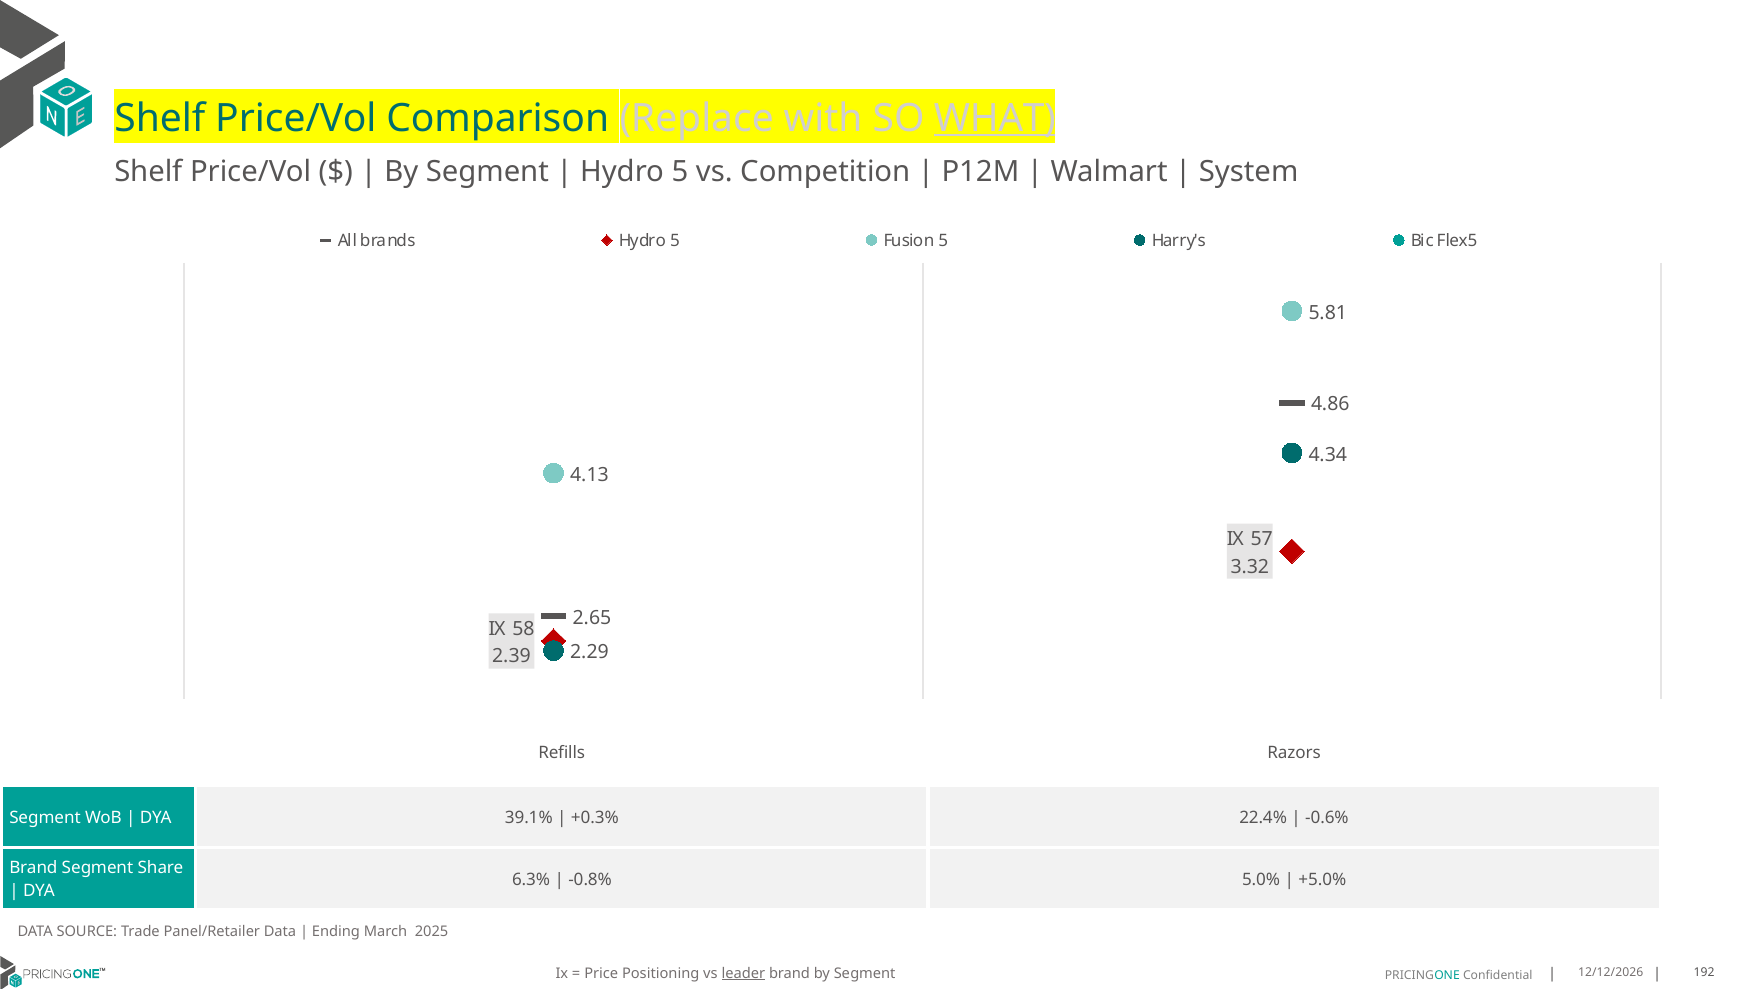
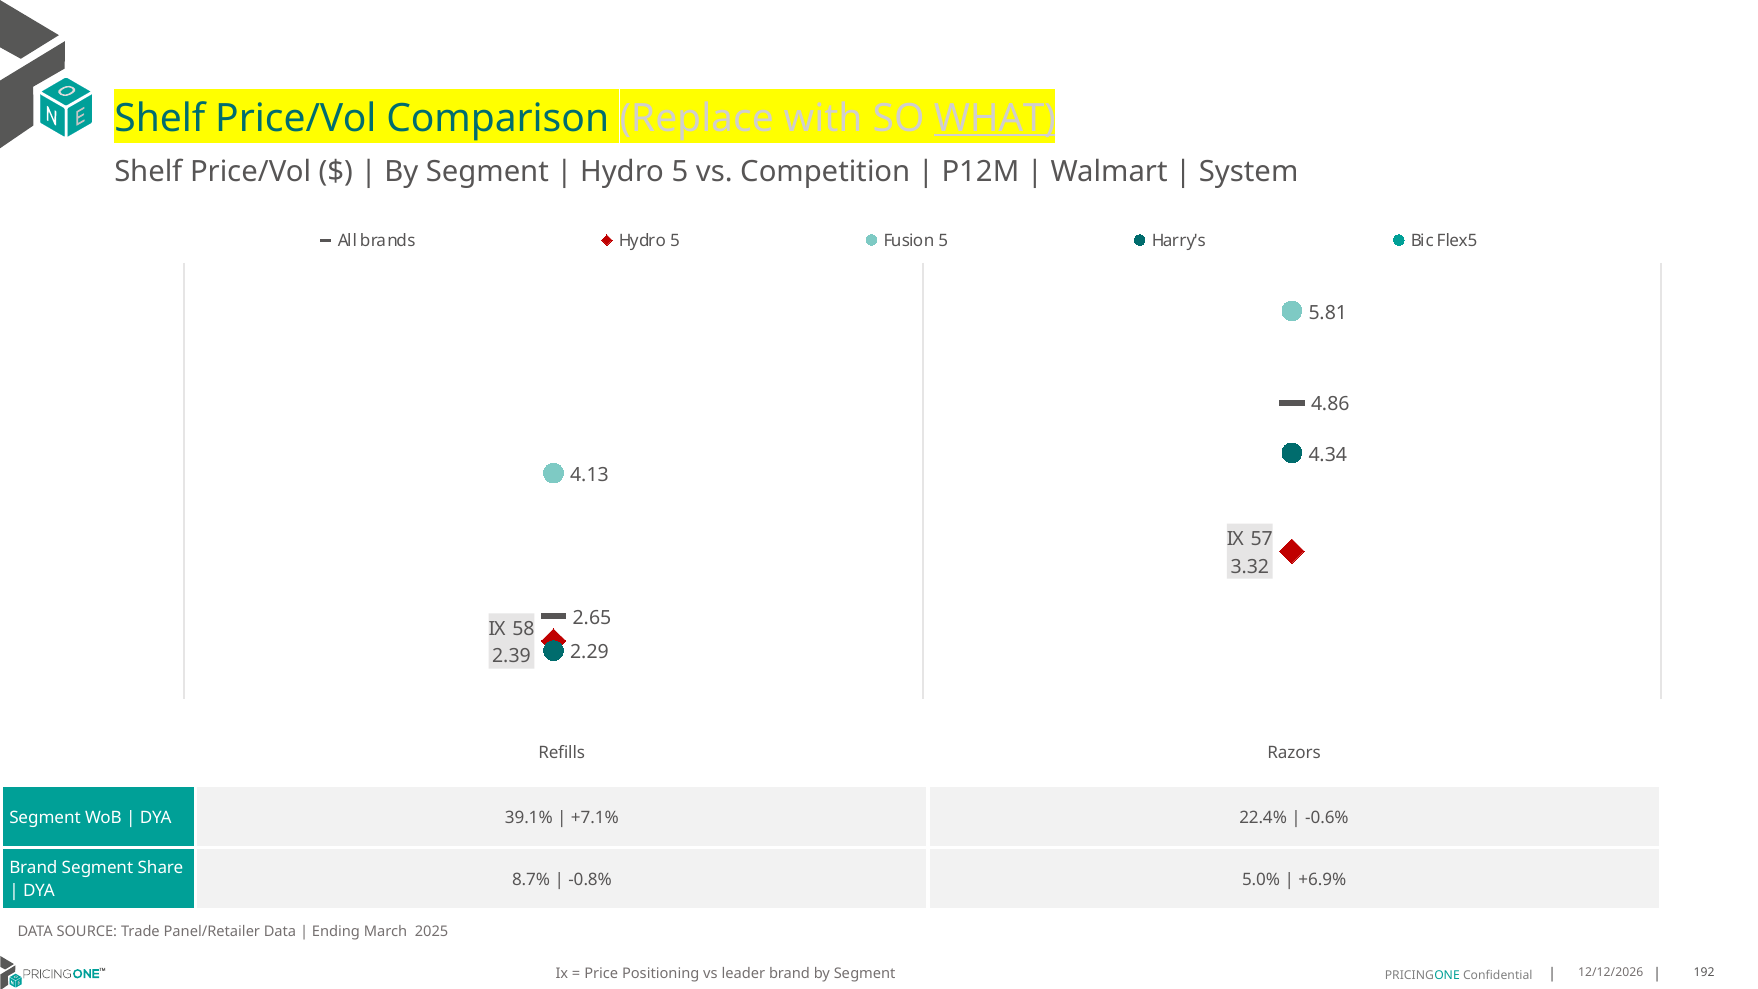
+0.3%: +0.3% -> +7.1% (595, 817)
6.3%: 6.3% -> 8.7% (531, 880)
+5.0%: +5.0% -> +6.9% (1322, 880)
leader underline: present -> none (743, 973)
